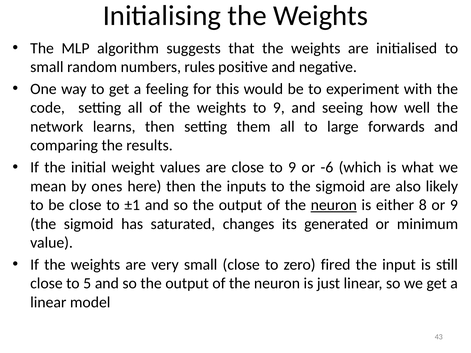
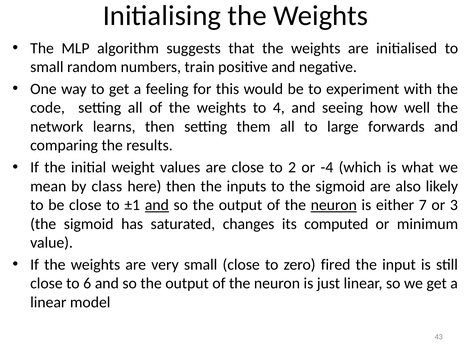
rules: rules -> train (200, 67)
weights to 9: 9 -> 4 (279, 108)
close to 9: 9 -> 2 (292, 168)
-6: -6 -> -4 (327, 168)
ones: ones -> class (107, 186)
and underline: none -> present (157, 205)
8: 8 -> 7 (423, 205)
or 9: 9 -> 3 (454, 205)
generated: generated -> computed (336, 224)
5: 5 -> 6 (87, 284)
